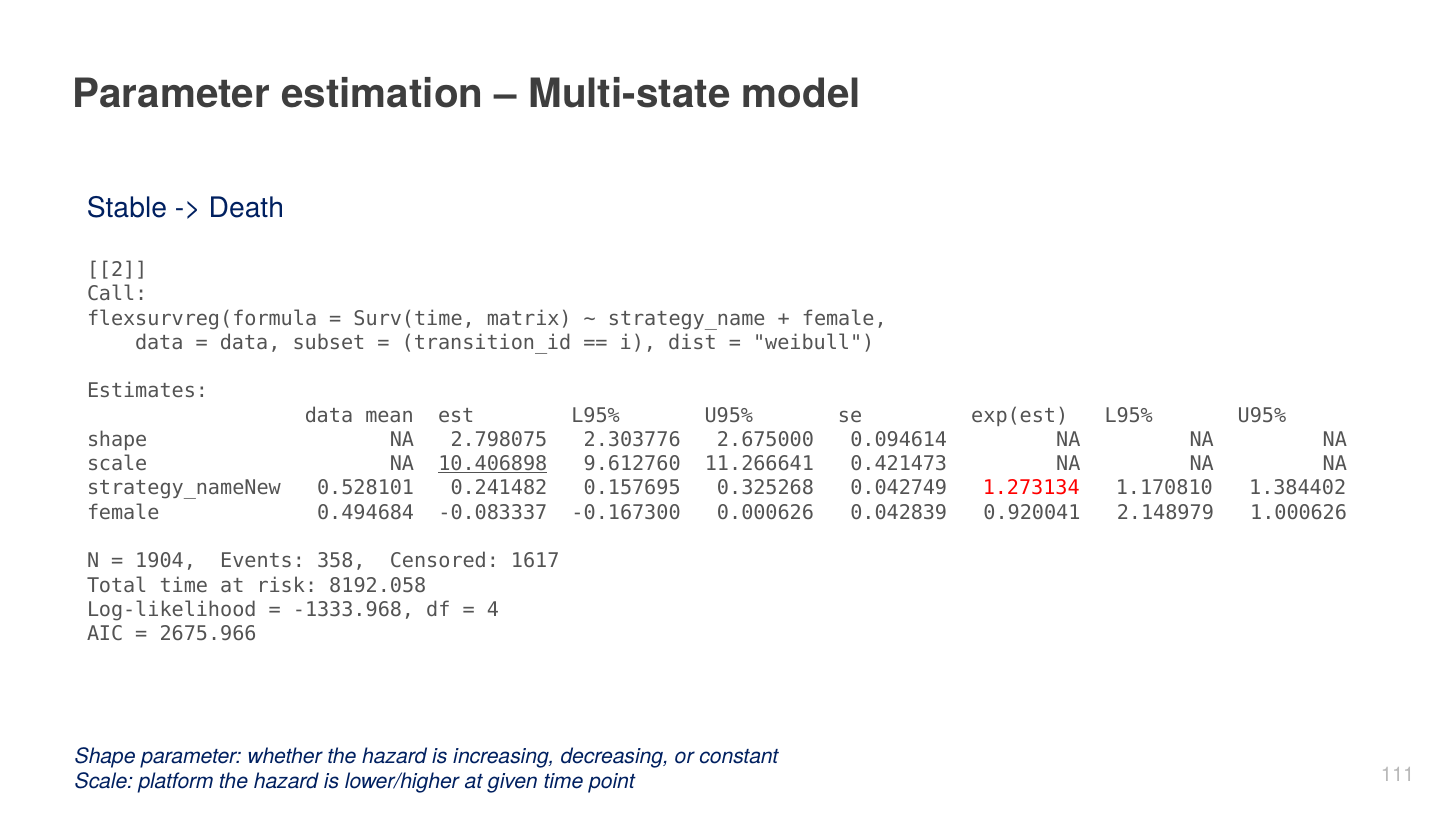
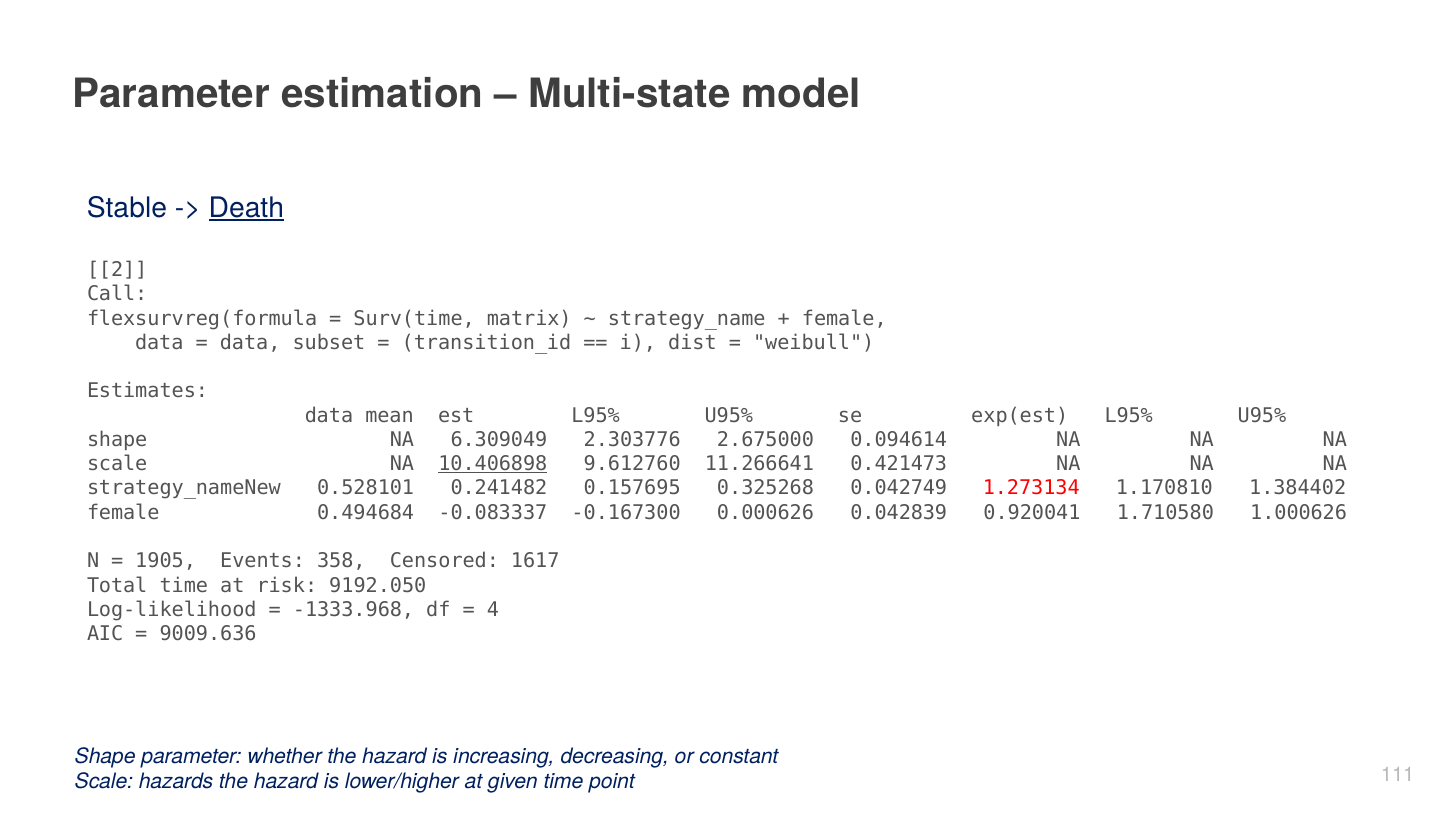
Death underline: none -> present (246, 208)
2.798075: 2.798075 -> 6.309049 (499, 440)
2.148979: 2.148979 -> 1.710580 (1165, 512)
1904: 1904 -> 1905 (166, 561)
8192.058: 8192.058 -> 9192.050 (378, 585)
2675.966: 2675.966 -> 9009.636 (208, 634)
platform: platform -> hazards (176, 782)
